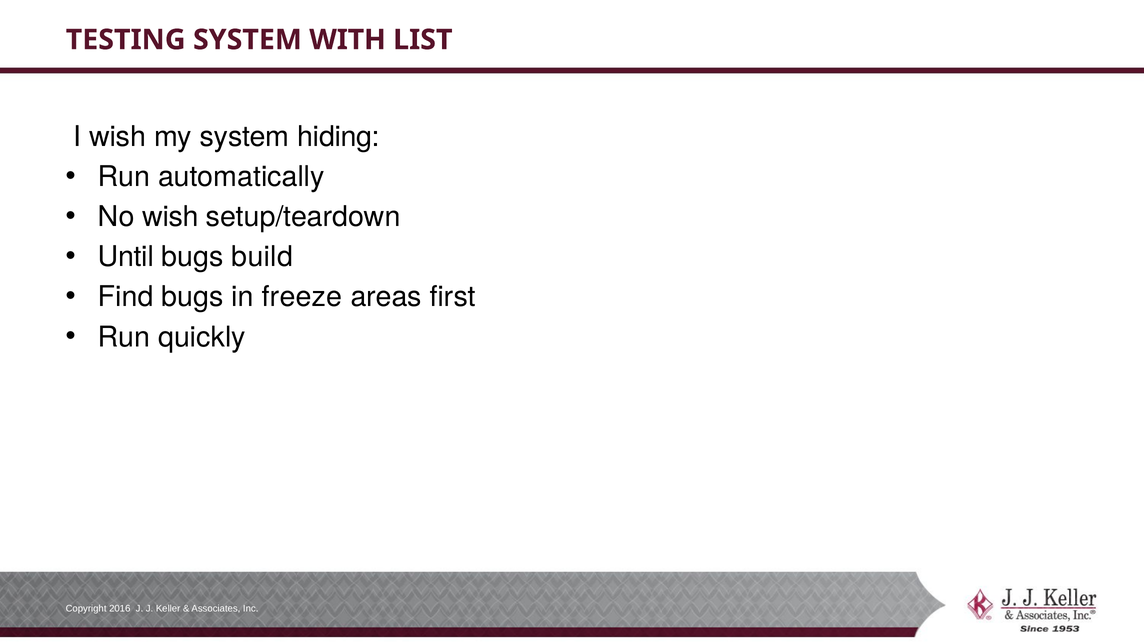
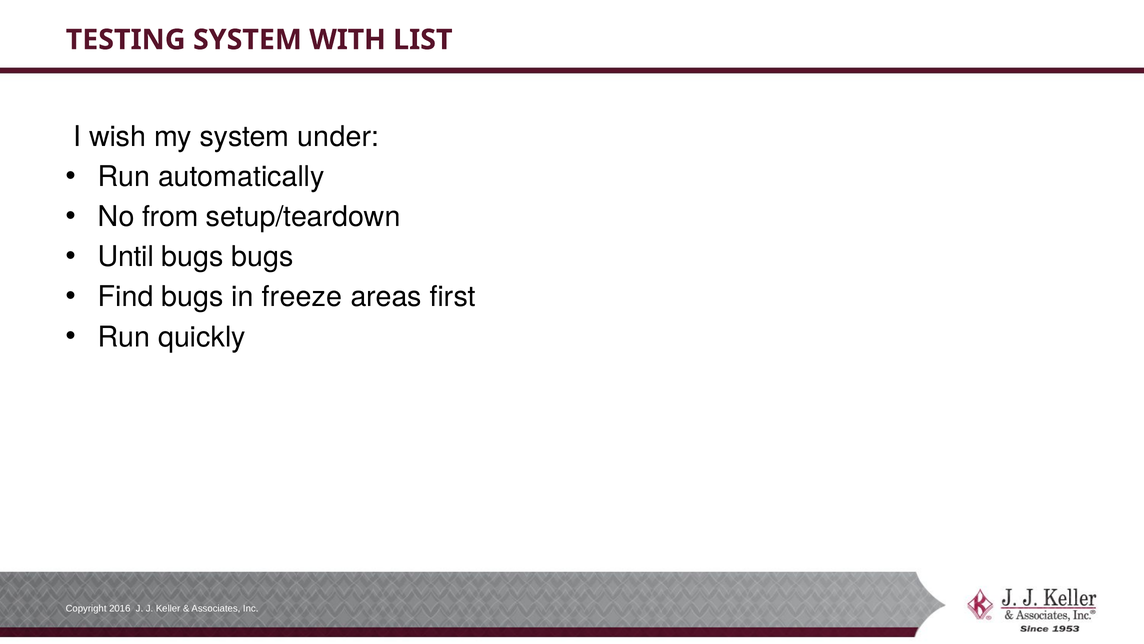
hiding: hiding -> under (338, 137)
No wish: wish -> from (170, 217)
bugs build: build -> bugs (262, 257)
